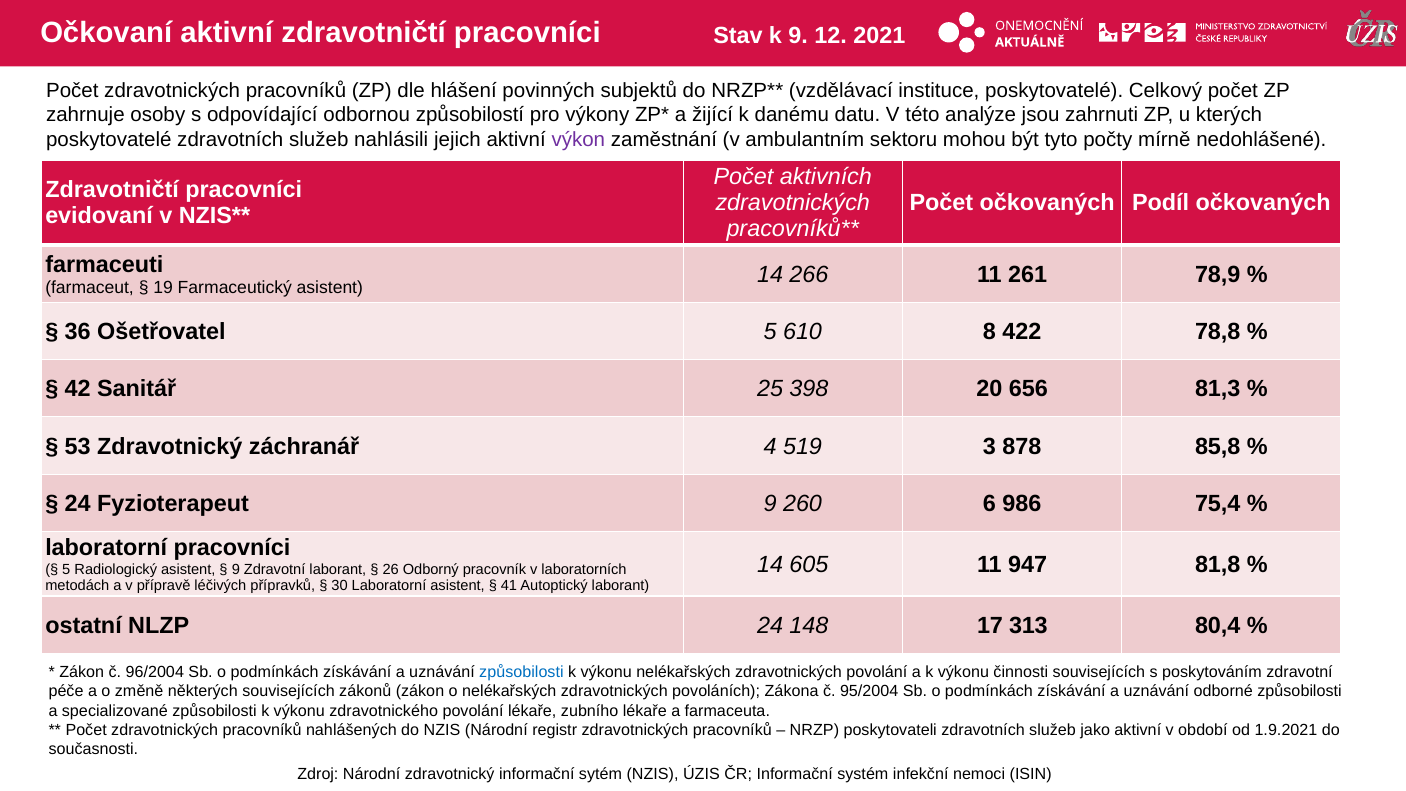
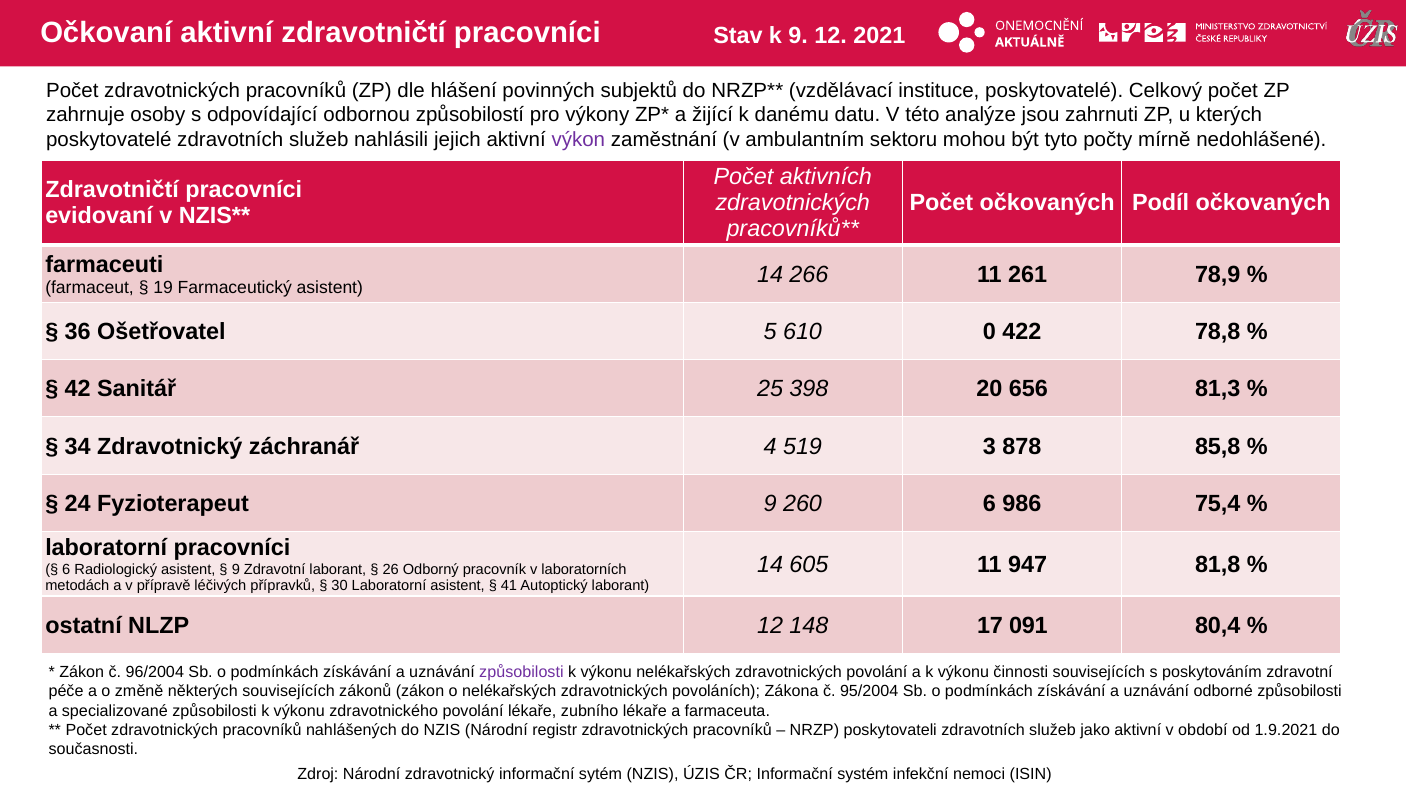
8: 8 -> 0 (990, 332)
53: 53 -> 34 (78, 446)
5: 5 -> 6 (66, 569)
NLZP 24: 24 -> 12 (770, 625)
313: 313 -> 091 (1028, 625)
způsobilosti colour: blue -> purple (521, 672)
